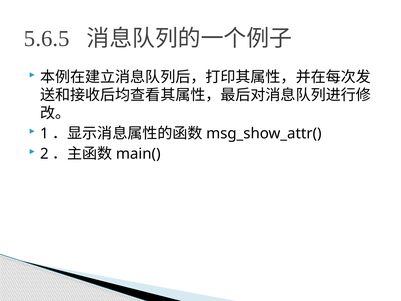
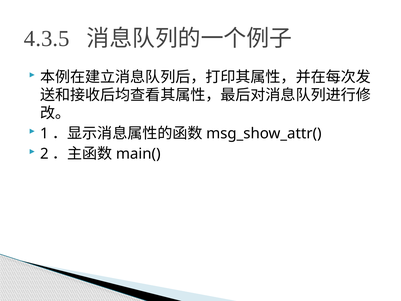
5.6.5: 5.6.5 -> 4.3.5 (47, 39)
